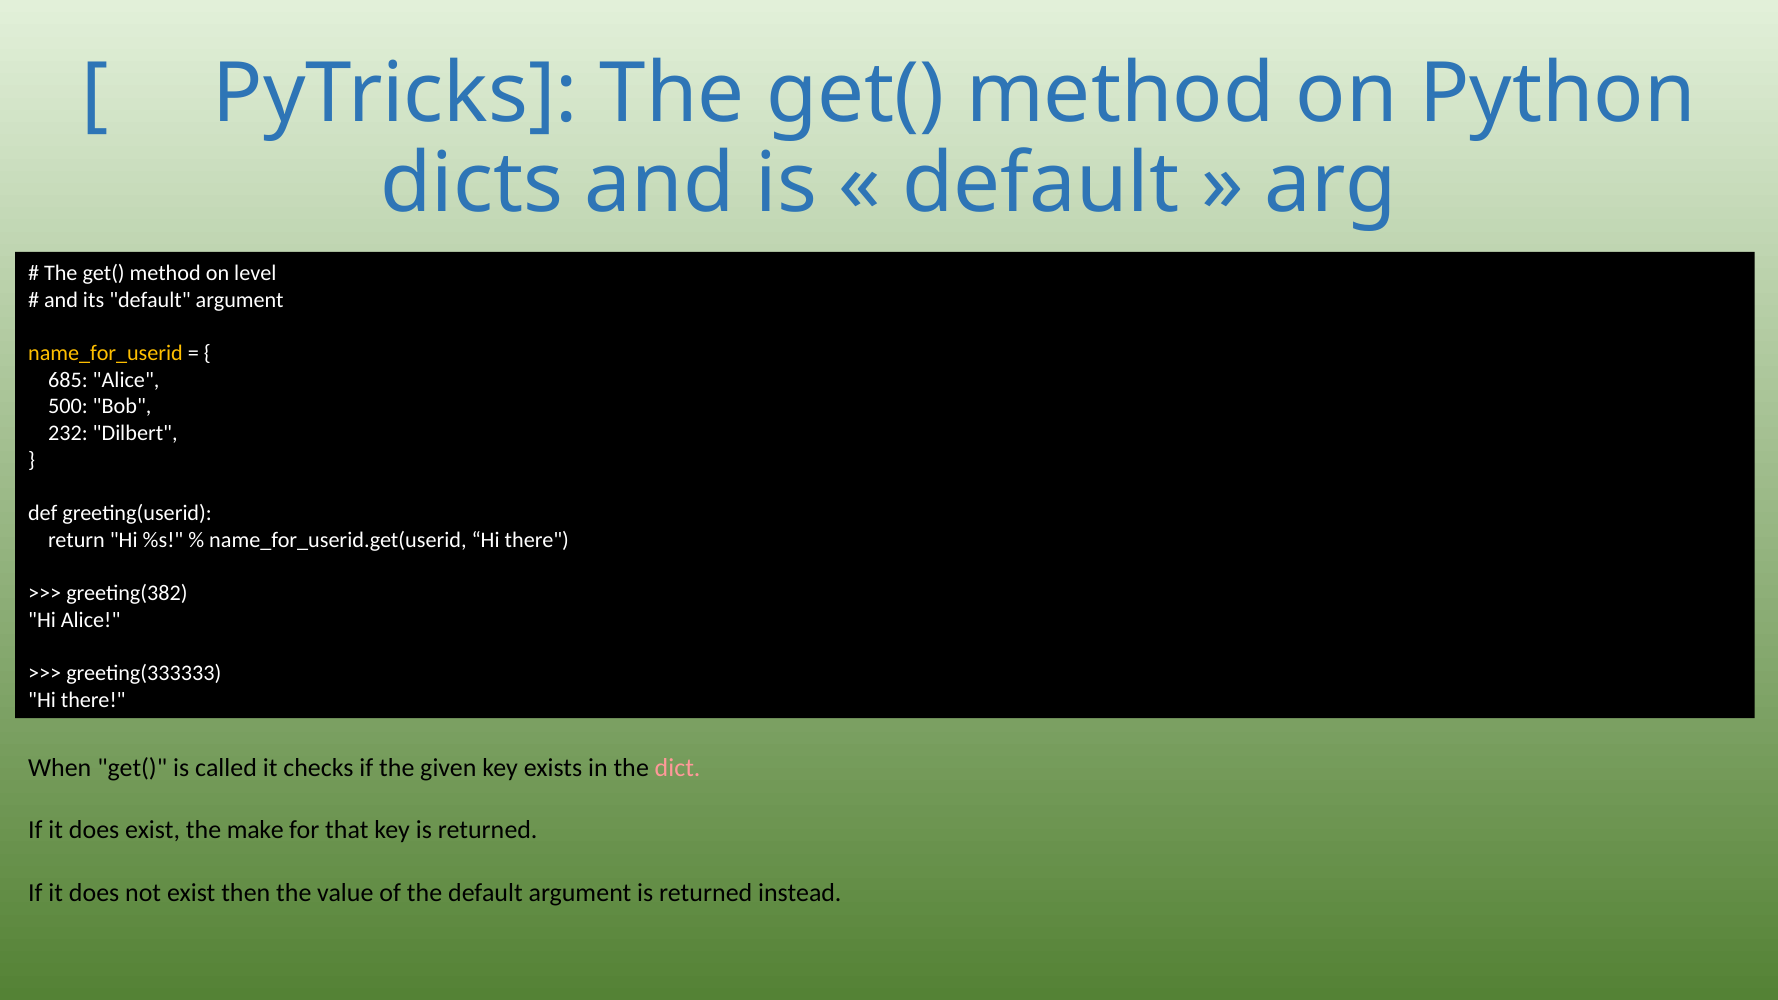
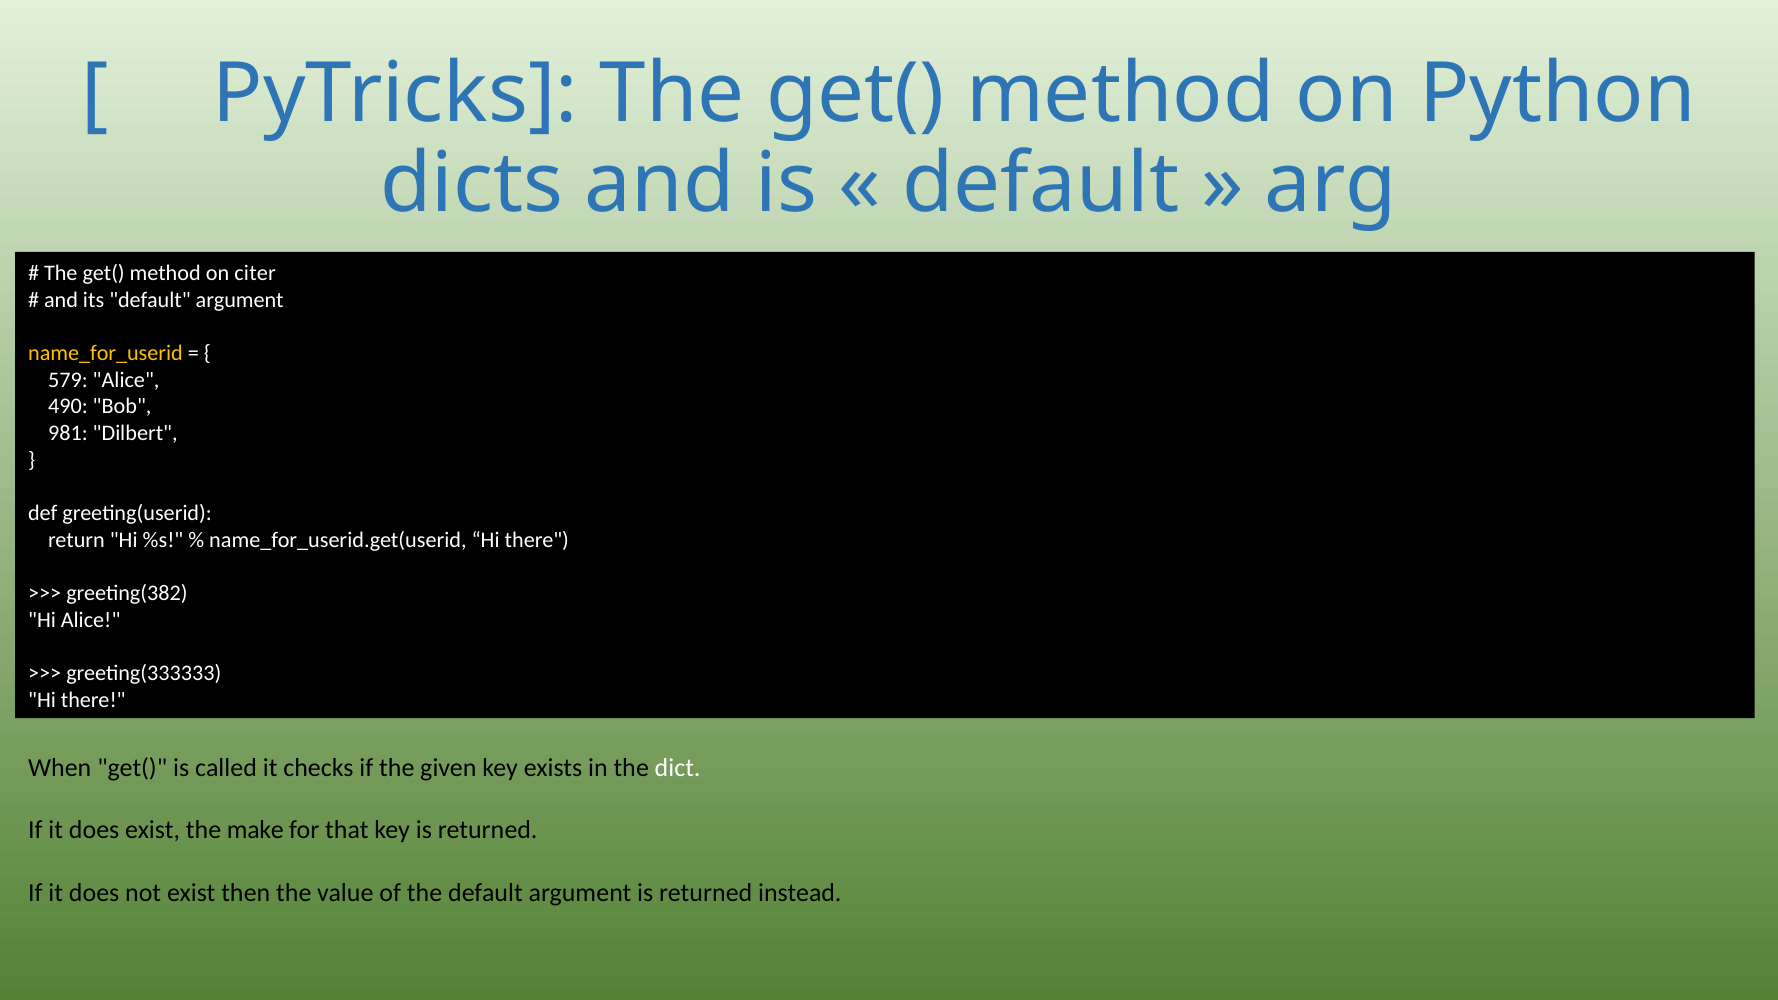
level: level -> citer (255, 273)
685: 685 -> 579 (68, 380)
500: 500 -> 490 (68, 407)
232: 232 -> 981 (68, 433)
dict colour: pink -> white (678, 768)
